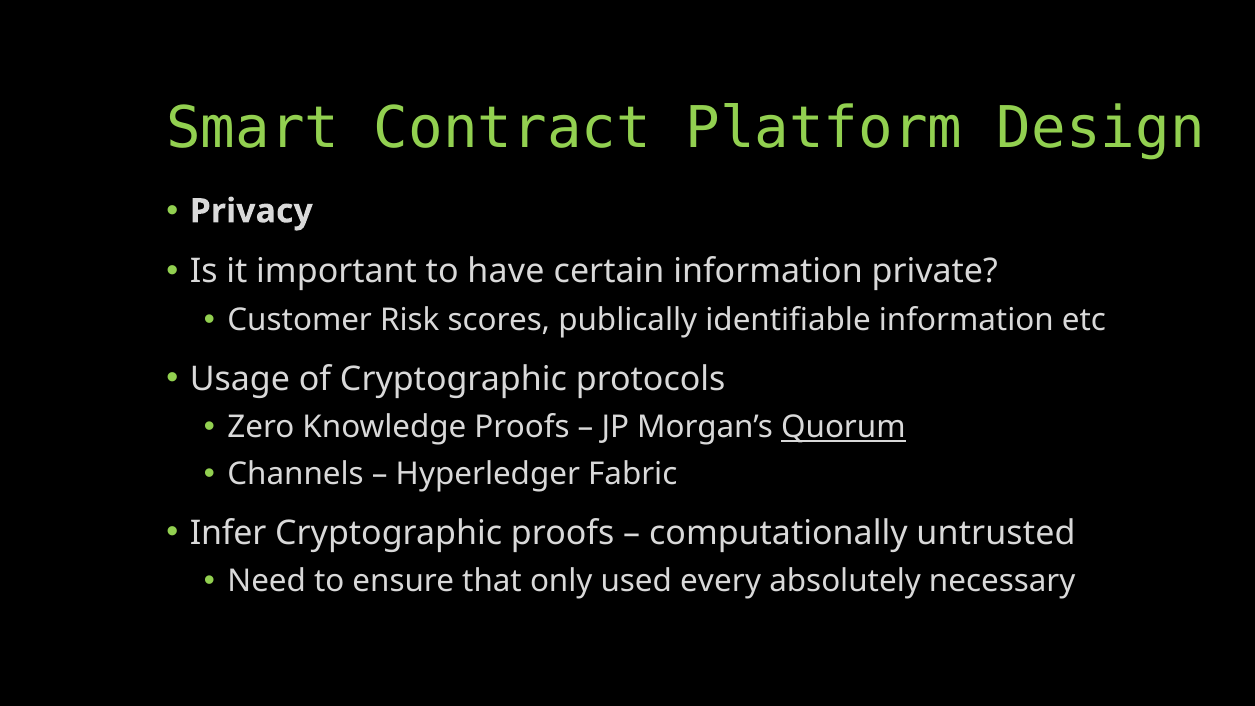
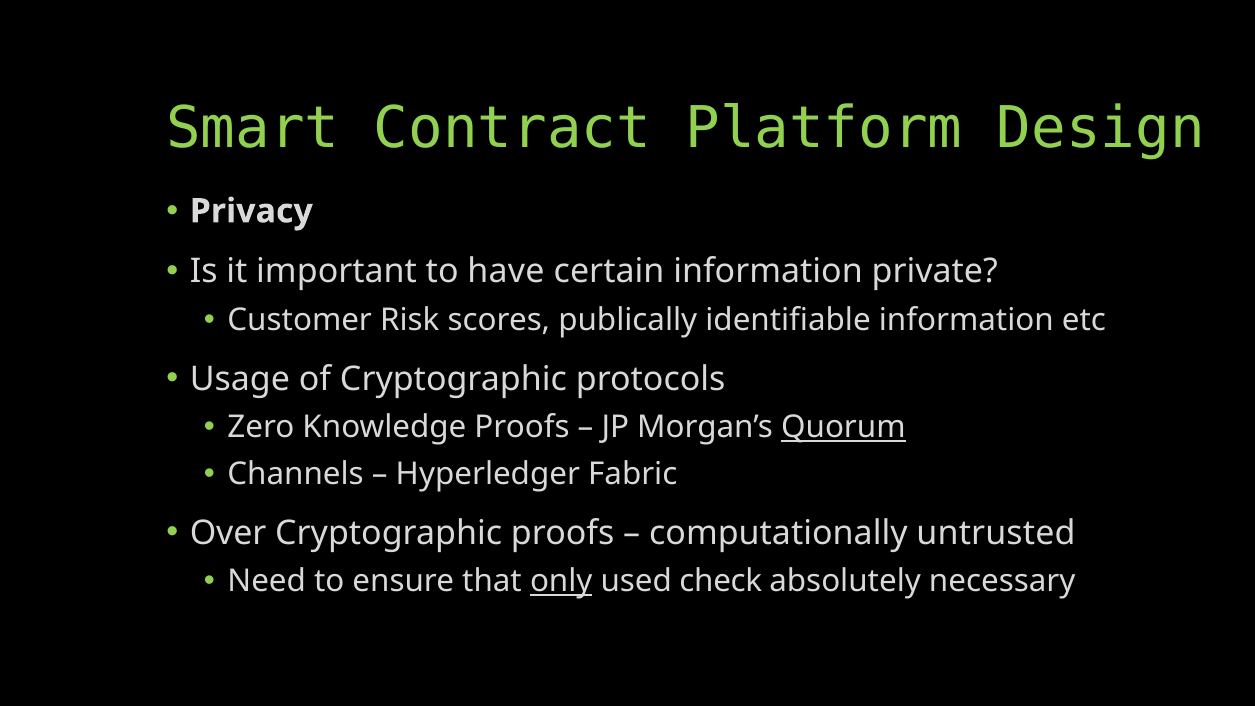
Infer: Infer -> Over (228, 533)
only underline: none -> present (561, 581)
every: every -> check (721, 581)
